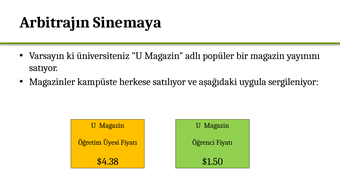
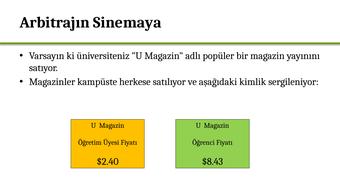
uygula: uygula -> kimlik (253, 81)
$4.38: $4.38 -> $2.40 (108, 161)
$1.50: $1.50 -> $8.43 (213, 161)
